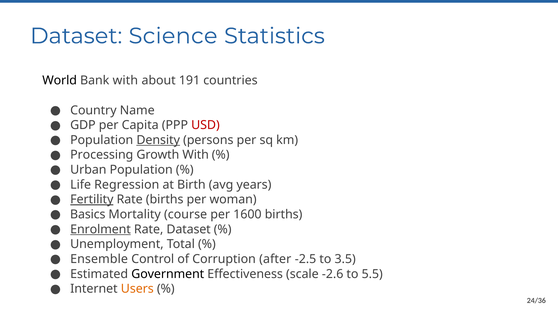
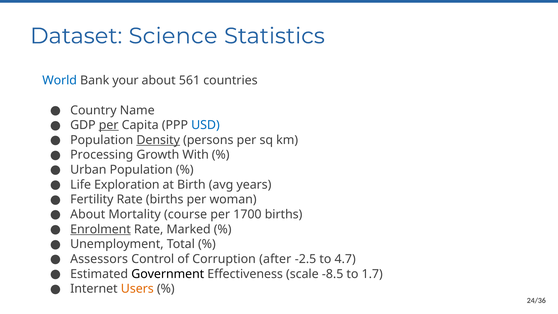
World colour: black -> blue (60, 80)
Bank with: with -> your (125, 80)
191: 191 -> 561 (190, 80)
per underline: none -> present (109, 125)
USD colour: red -> blue (205, 125)
Regression: Regression -> Exploration (127, 185)
Fertility underline: present -> none (92, 199)
Basics: Basics -> About (88, 214)
1600: 1600 -> 1700 (247, 214)
Rate Dataset: Dataset -> Marked (189, 229)
Ensemble: Ensemble -> Assessors (99, 259)
3.5: 3.5 -> 4.7 (345, 259)
-2.6: -2.6 -> -8.5 (333, 274)
5.5: 5.5 -> 1.7 (372, 274)
